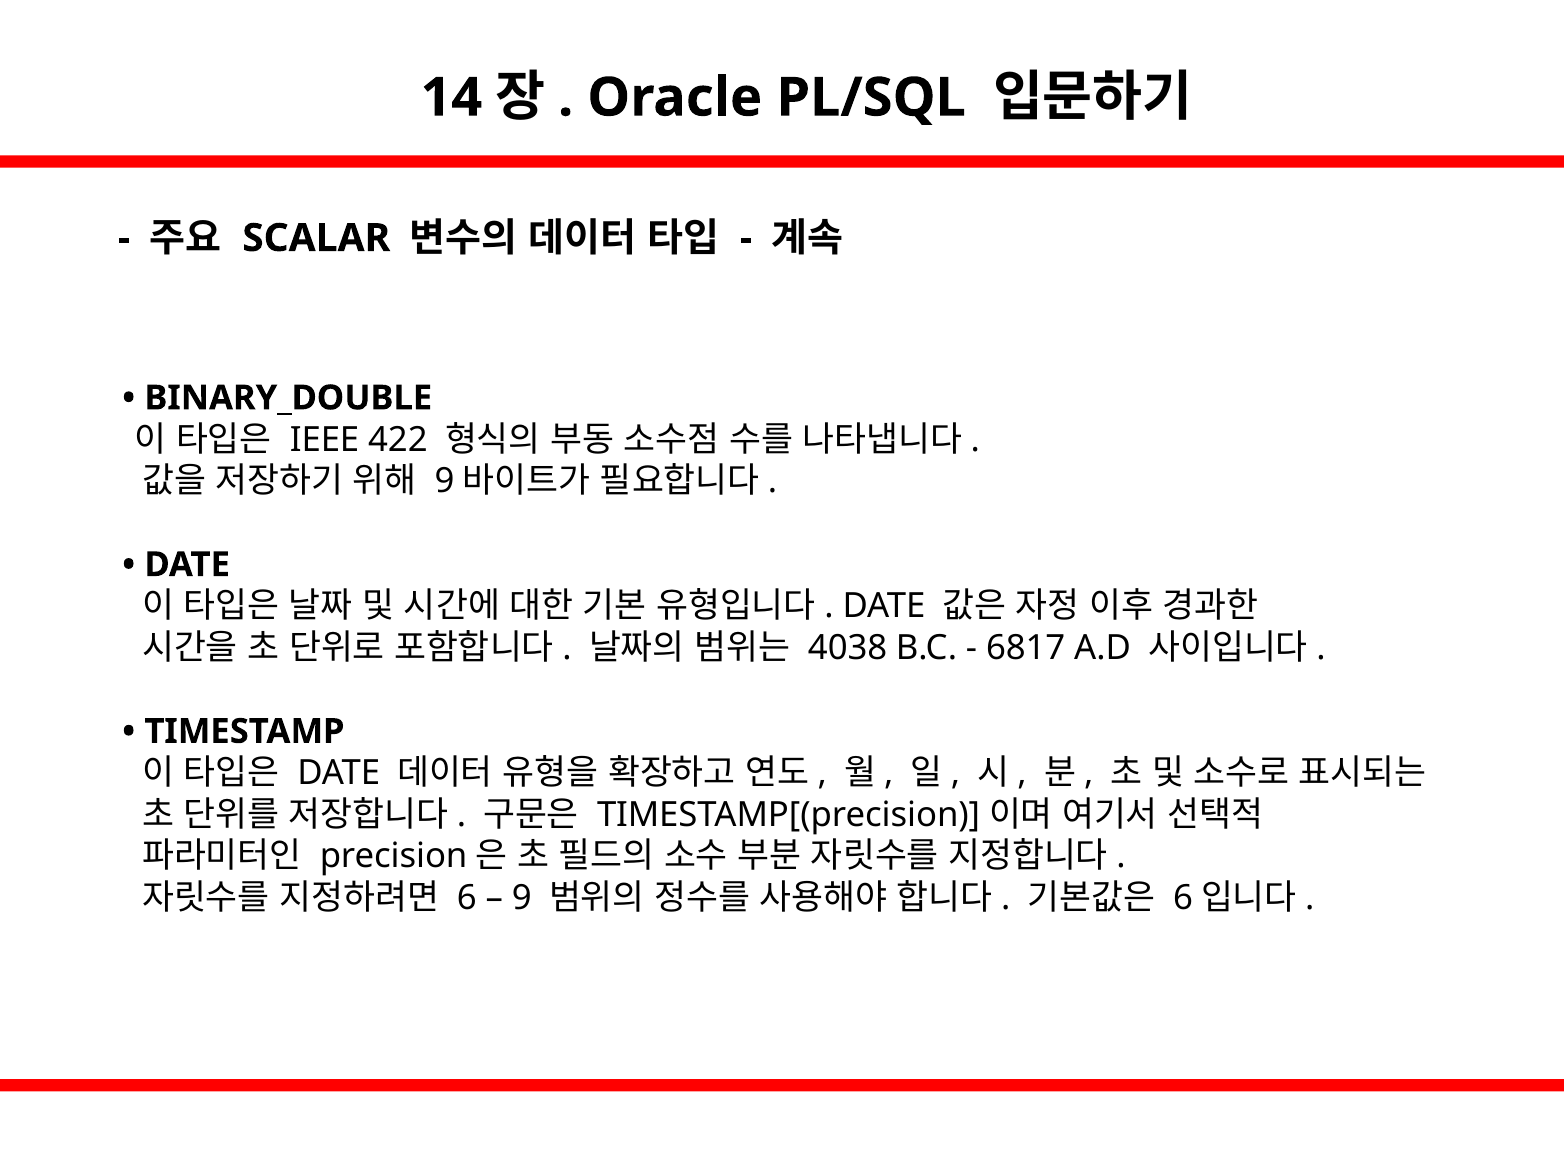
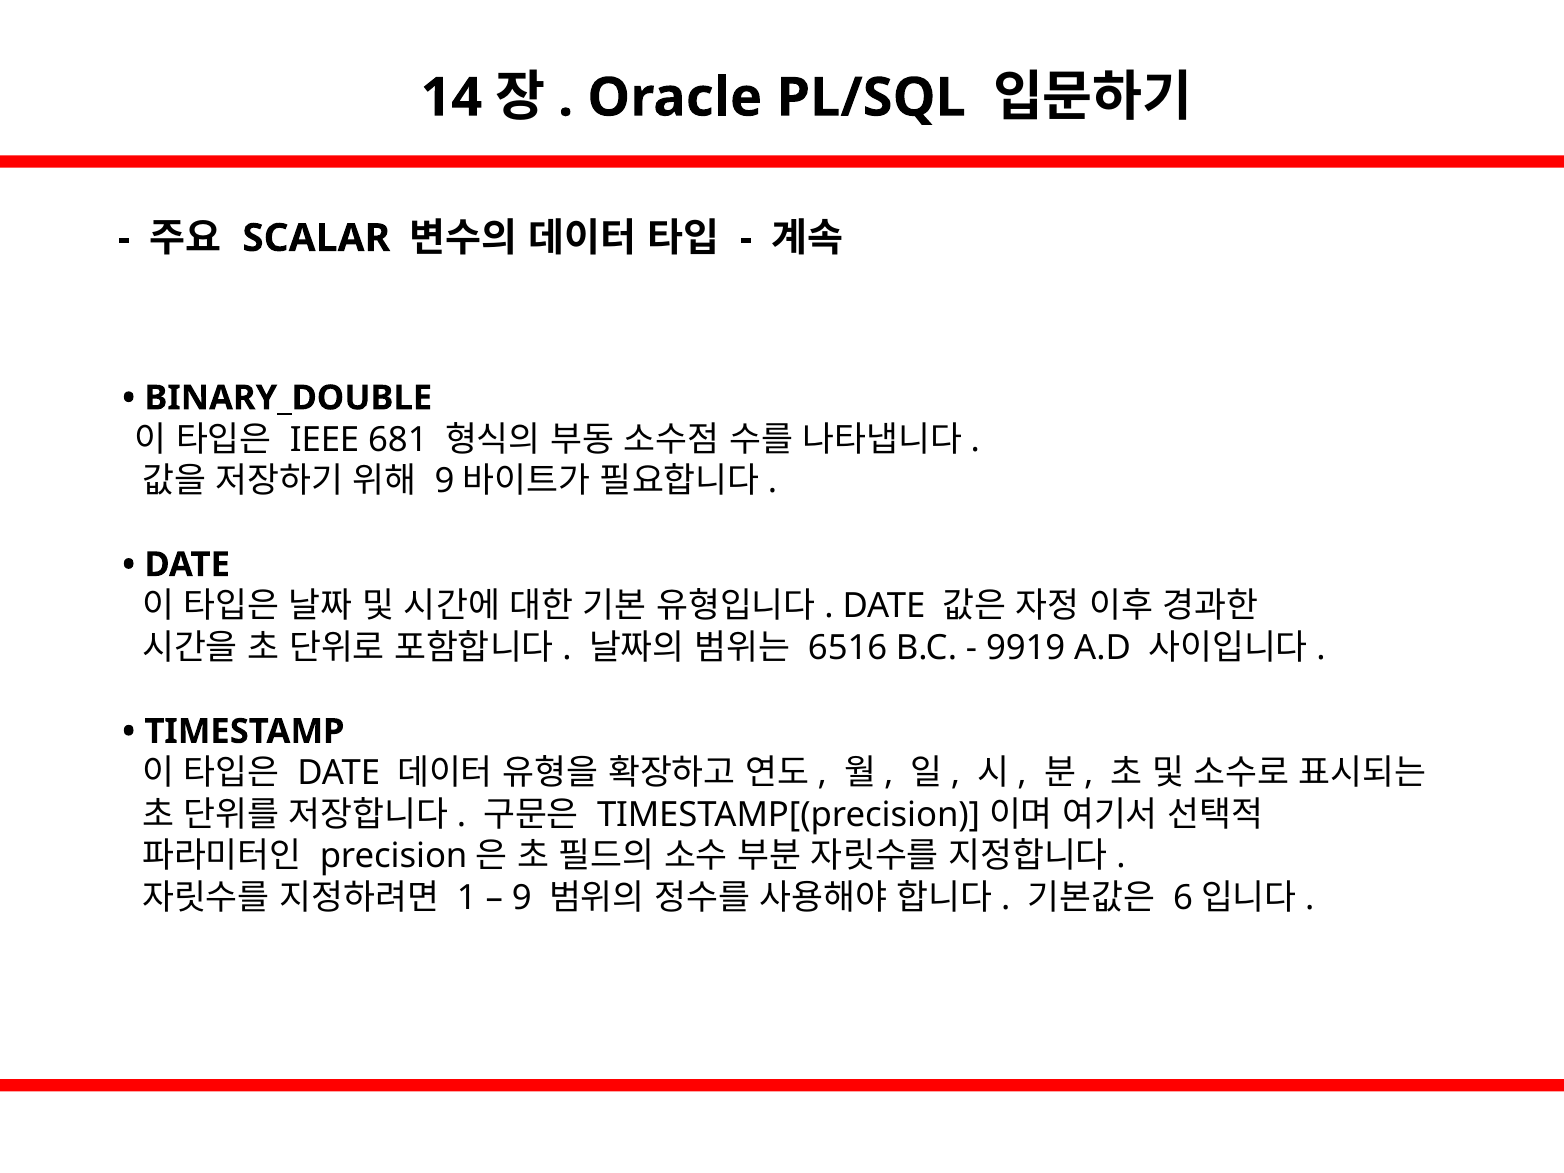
422: 422 -> 681 (398, 440)
4038: 4038 -> 6516 (848, 648)
6817: 6817 -> 9919 (1026, 648)
6: 6 -> 1 (467, 898)
